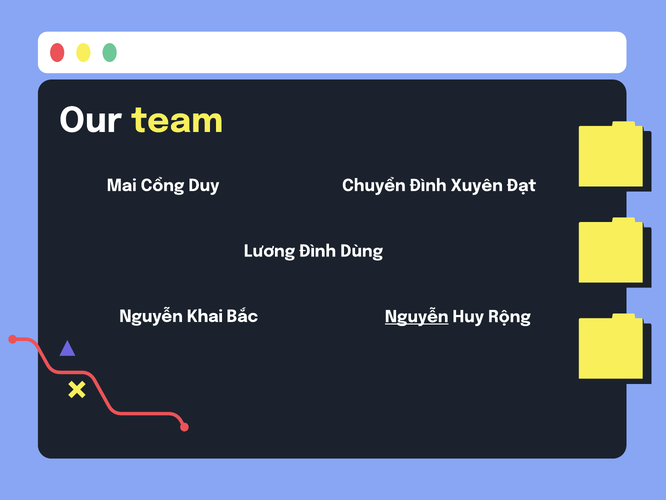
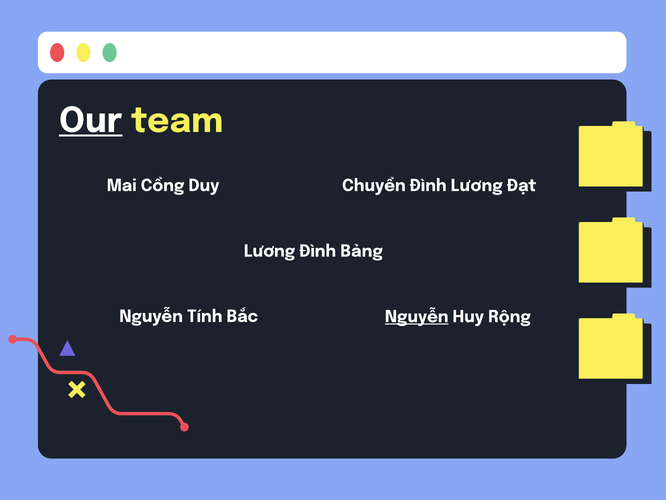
Our underline: none -> present (91, 120)
Đình Xuyên: Xuyên -> Lương (477, 185)
Dùng: Dùng -> Bảng (362, 251)
Khai: Khai -> Tính (205, 316)
